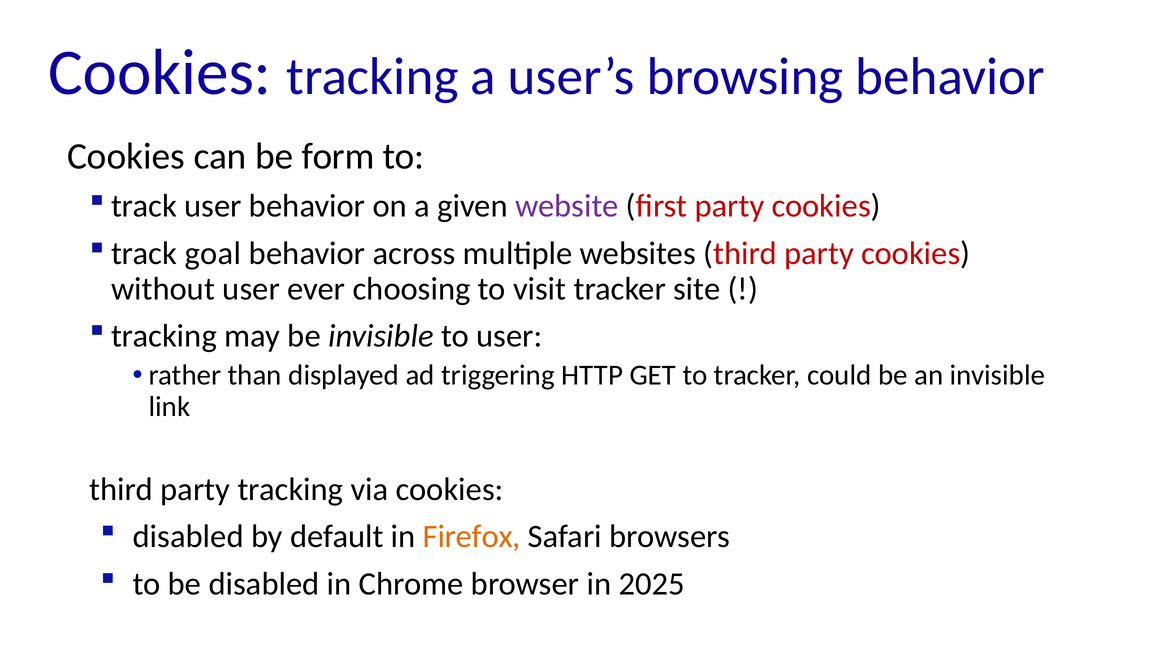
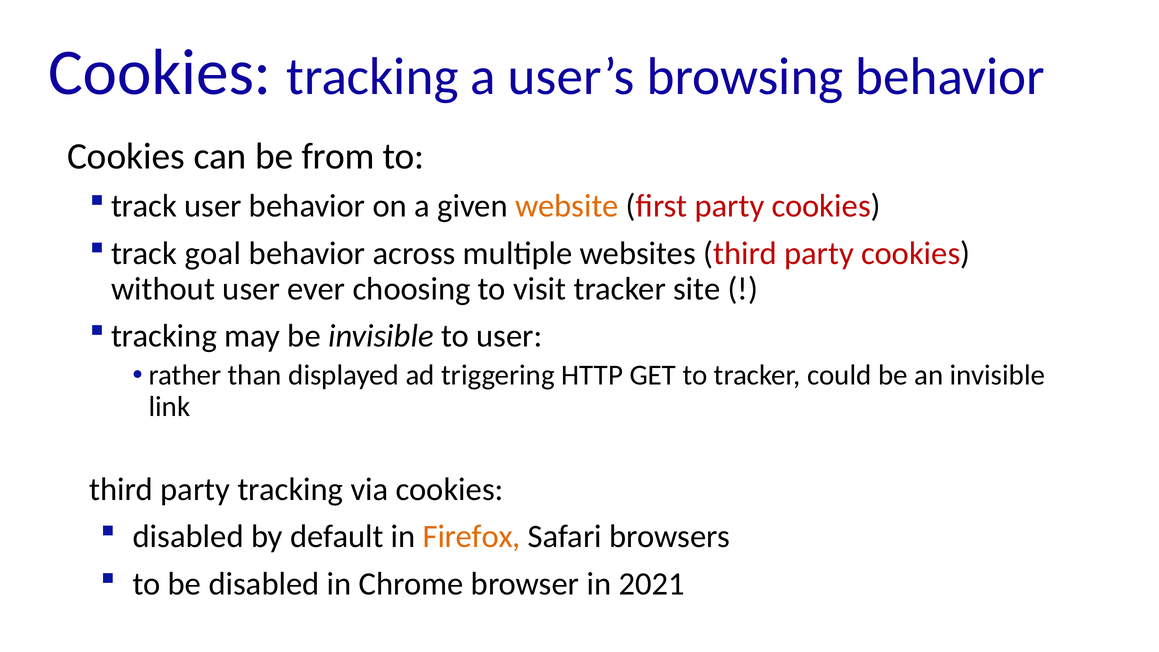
form: form -> from (338, 156)
website colour: purple -> orange (567, 206)
2025: 2025 -> 2021 (652, 584)
